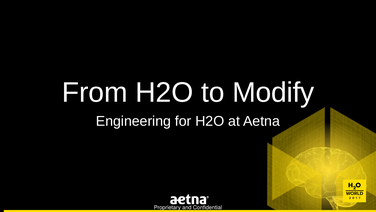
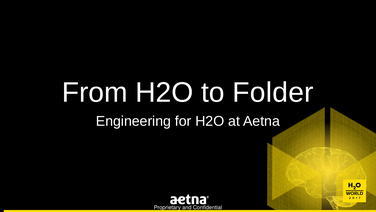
Modify: Modify -> Folder (273, 92)
